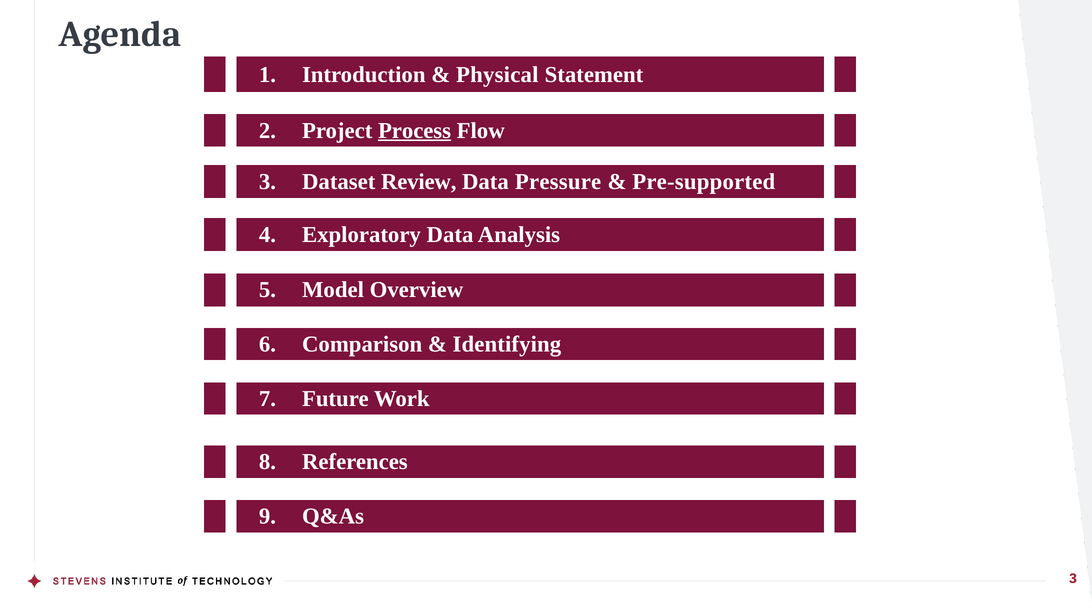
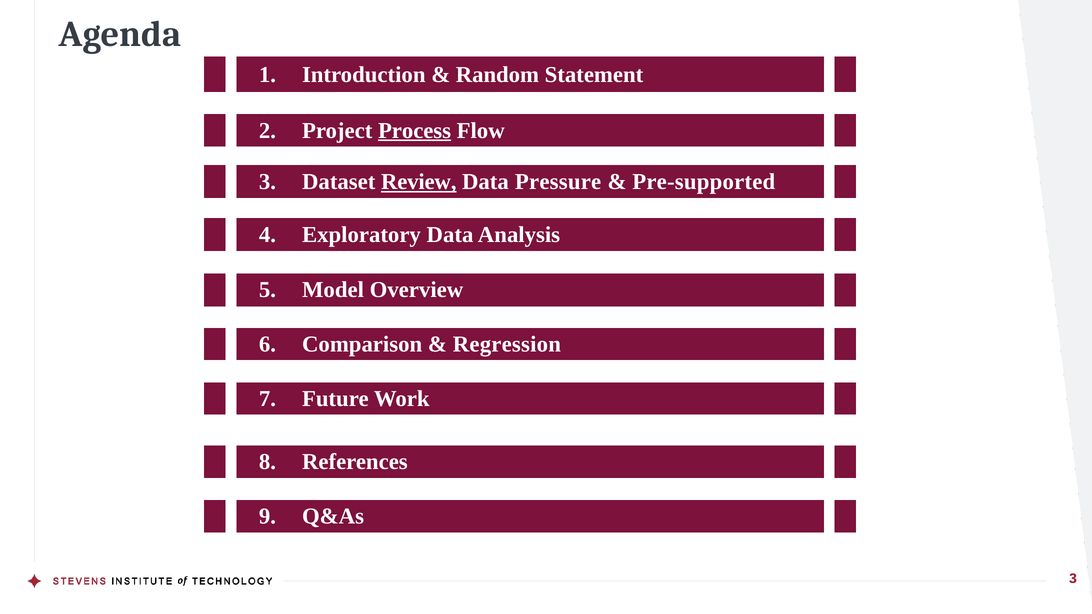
Physical: Physical -> Random (497, 75)
Review underline: none -> present (419, 182)
Identifying: Identifying -> Regression (507, 344)
